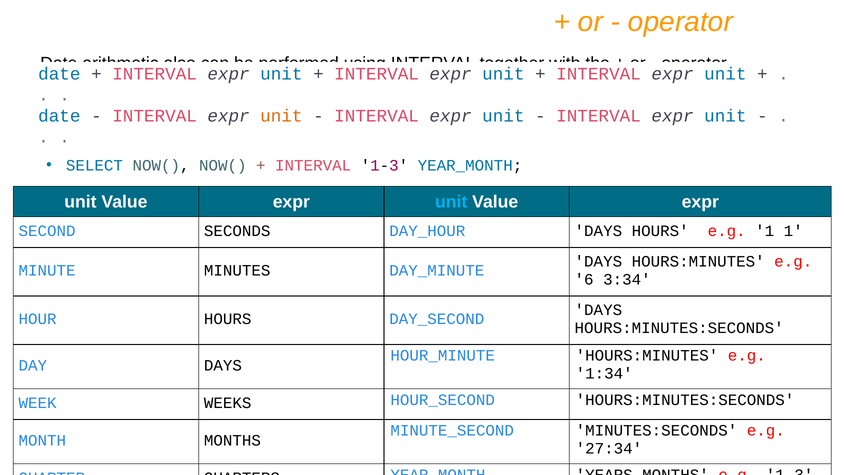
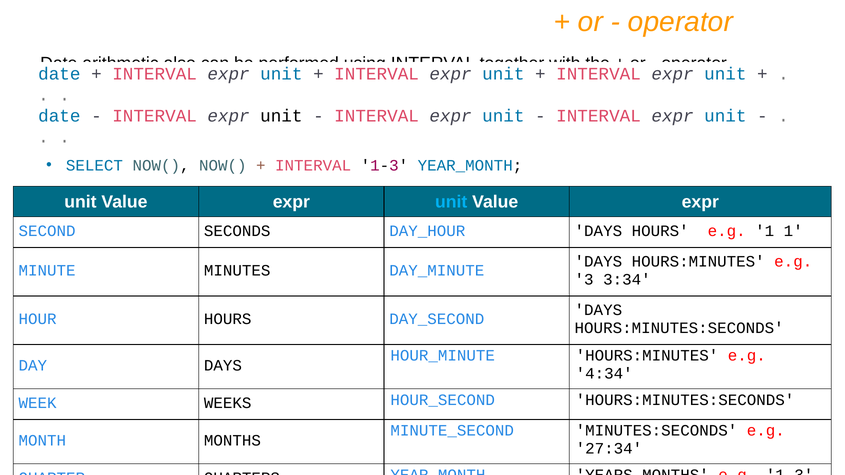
unit colour: orange -> black (281, 116)
6: 6 -> 3 (584, 280)
1:34: 1:34 -> 4:34 (604, 374)
